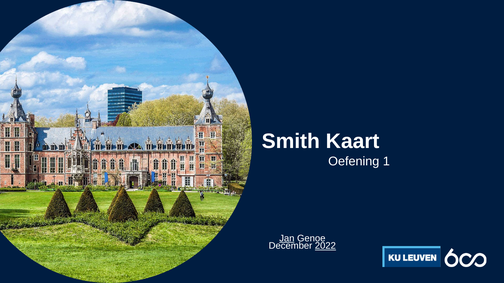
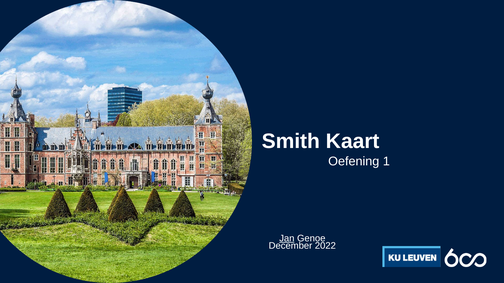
2022 underline: present -> none (325, 246)
